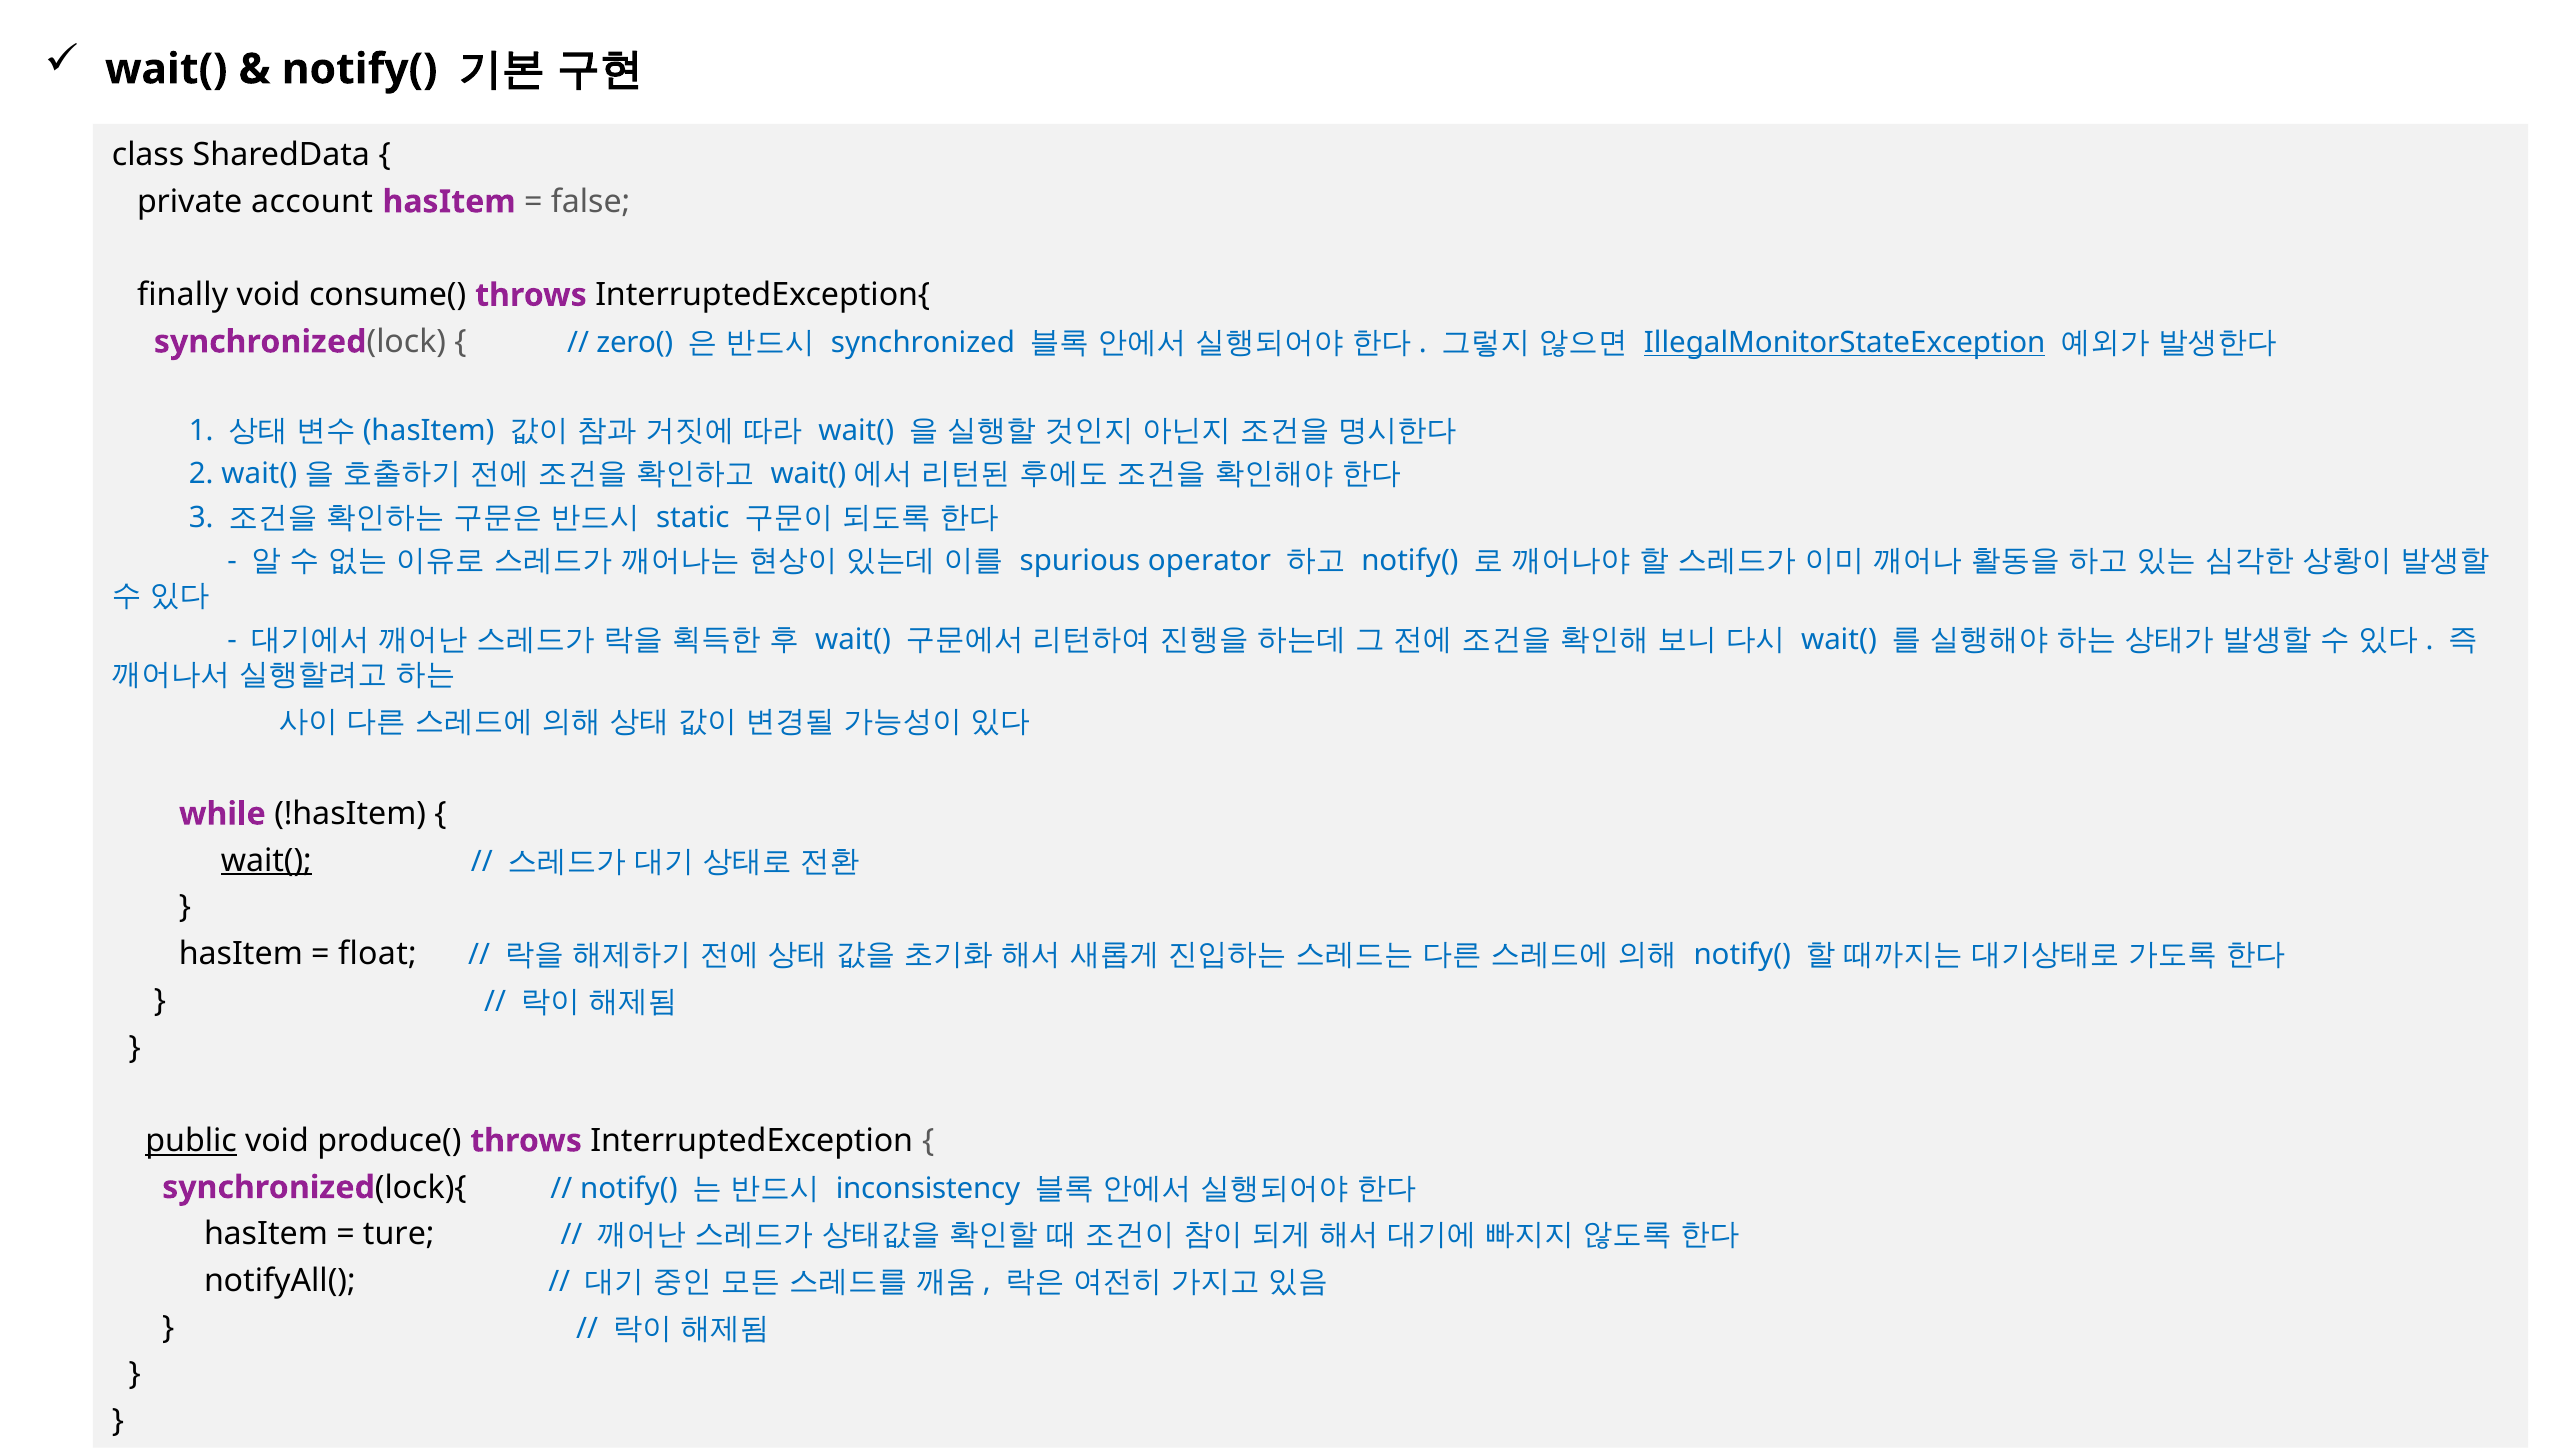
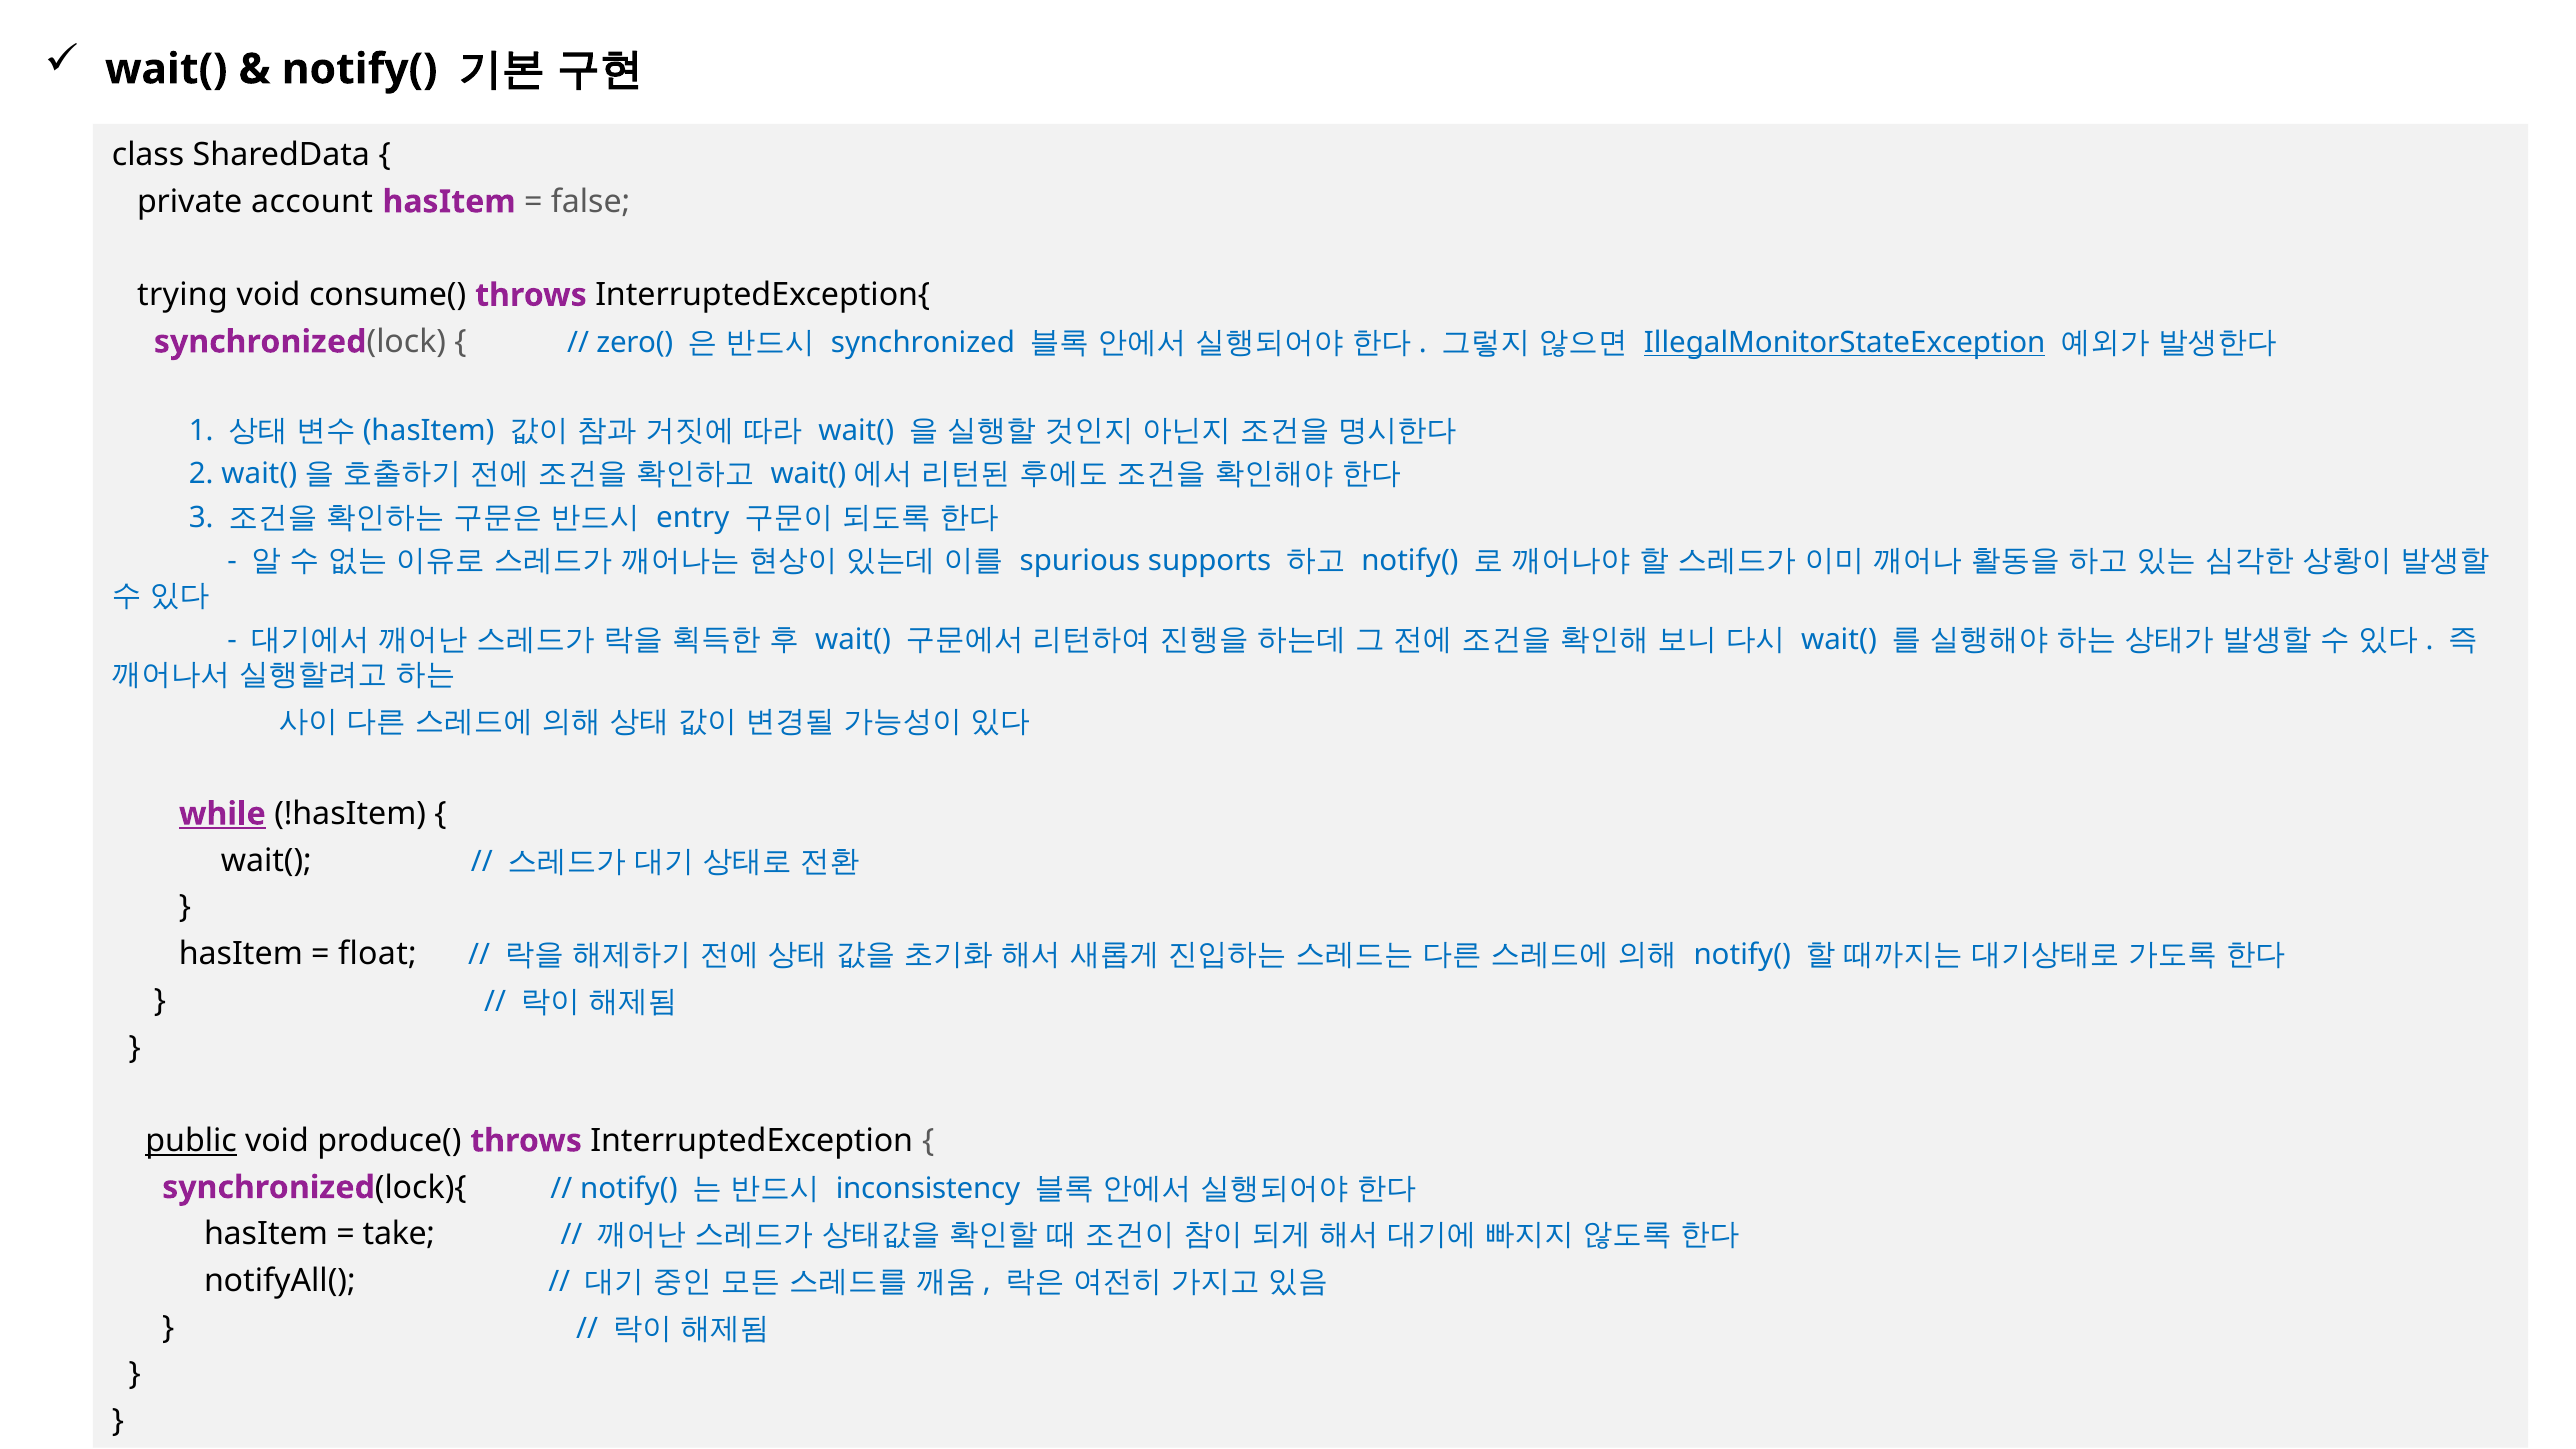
finally: finally -> trying (183, 295)
static: static -> entry (693, 517)
operator: operator -> supports (1210, 561)
while underline: none -> present (222, 814)
wait( underline: present -> none (266, 861)
ture: ture -> take (399, 1234)
